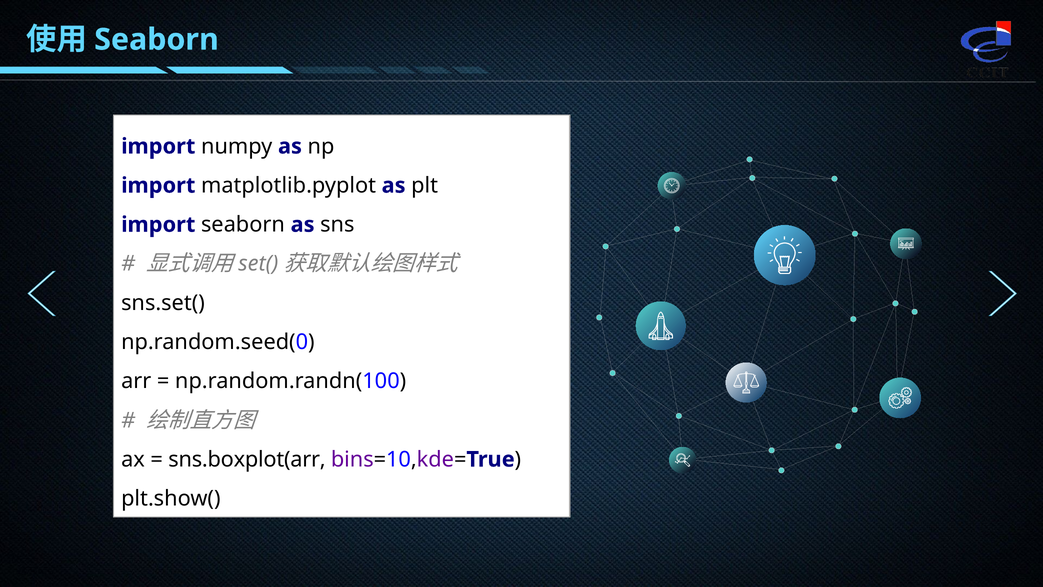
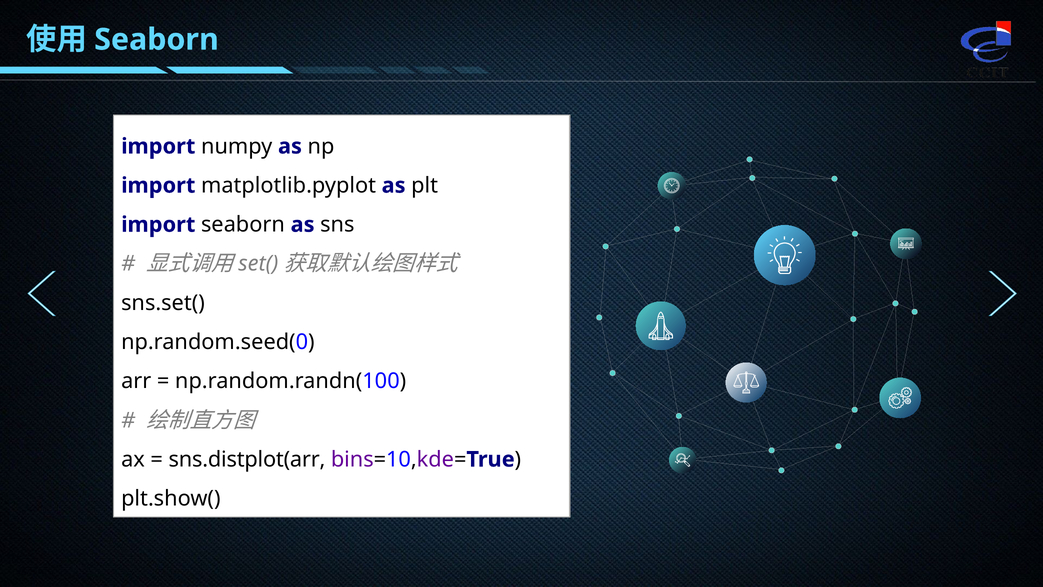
sns.boxplot(arr: sns.boxplot(arr -> sns.distplot(arr (247, 459)
